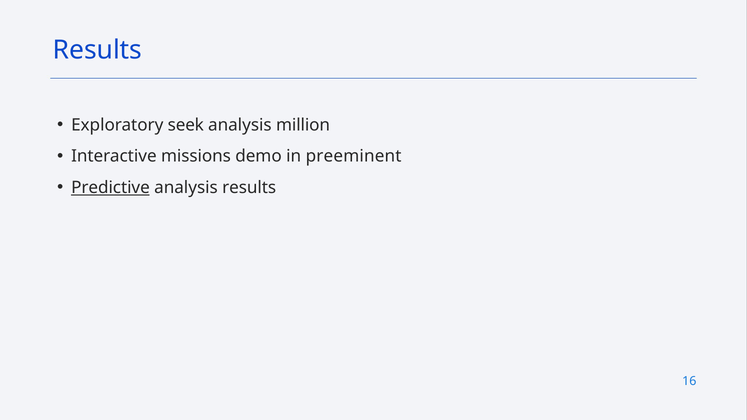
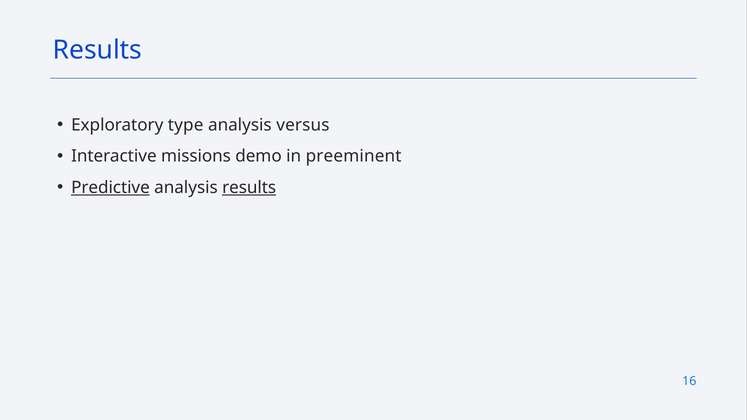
seek: seek -> type (186, 125)
million: million -> versus (303, 125)
results underline: none -> present (249, 188)
